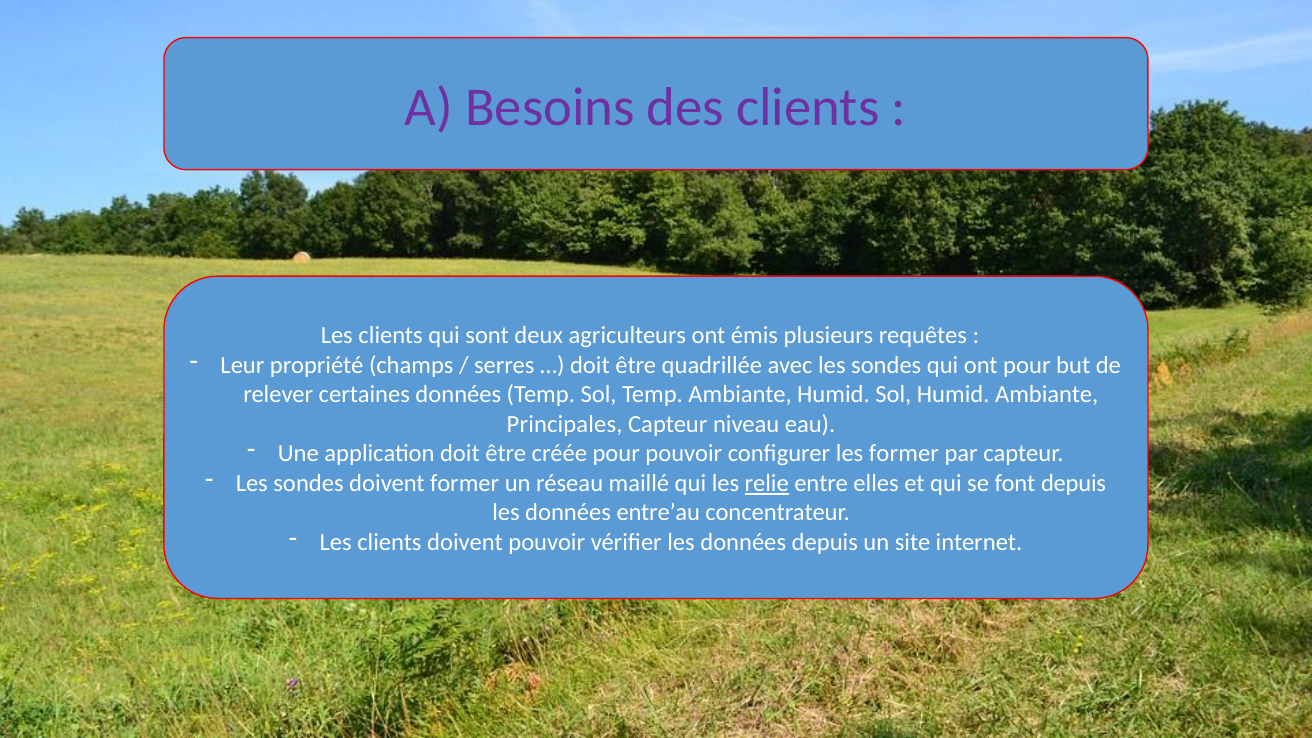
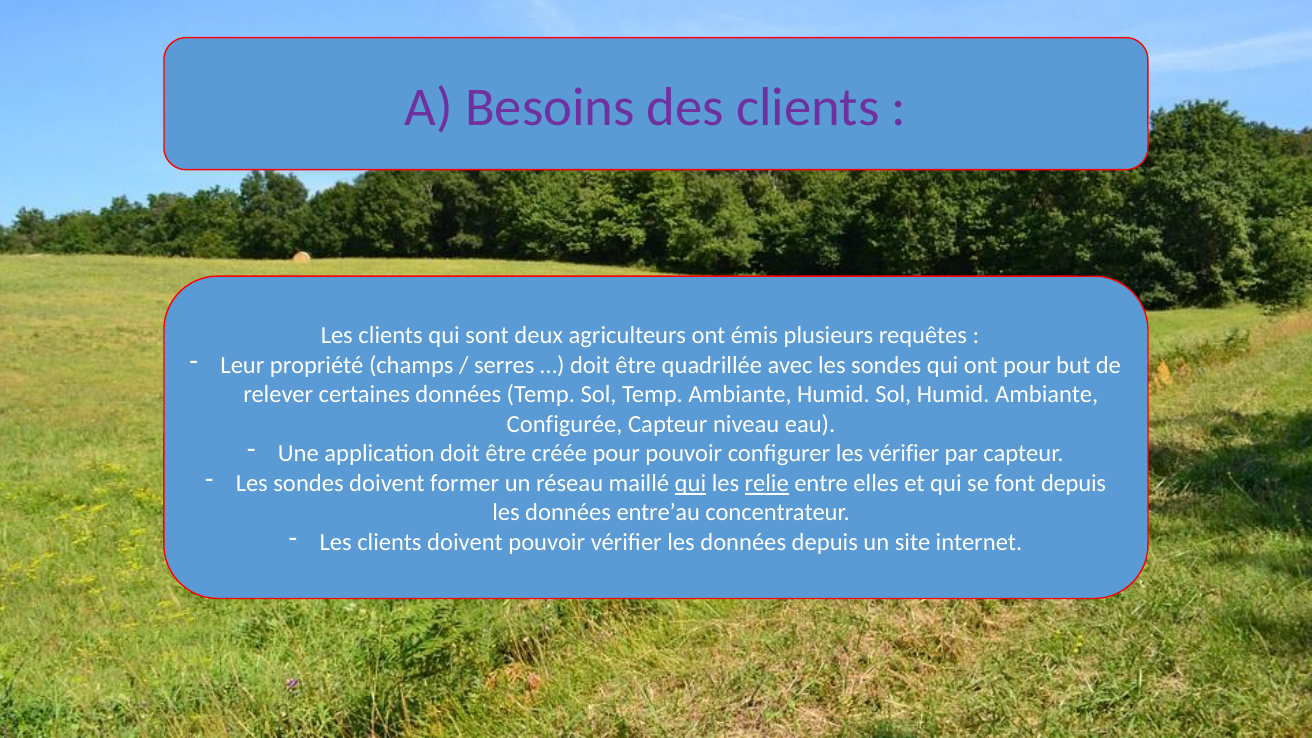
Principales: Principales -> Configurée (565, 424)
les former: former -> vérifier (904, 454)
qui underline: none -> present (690, 483)
